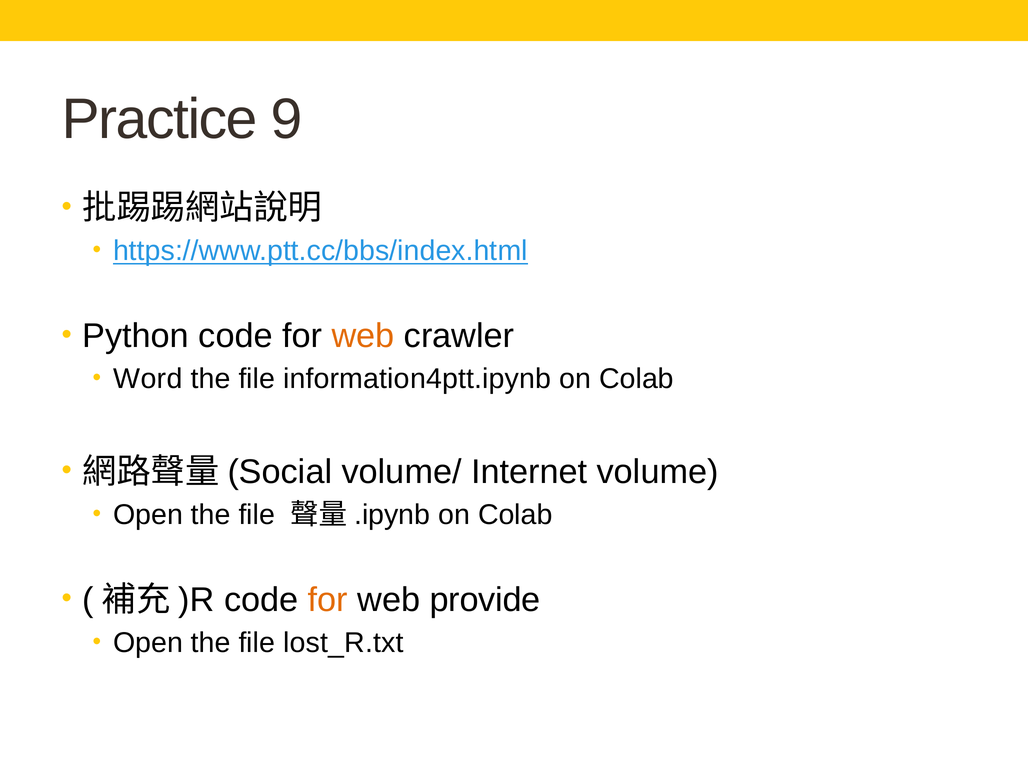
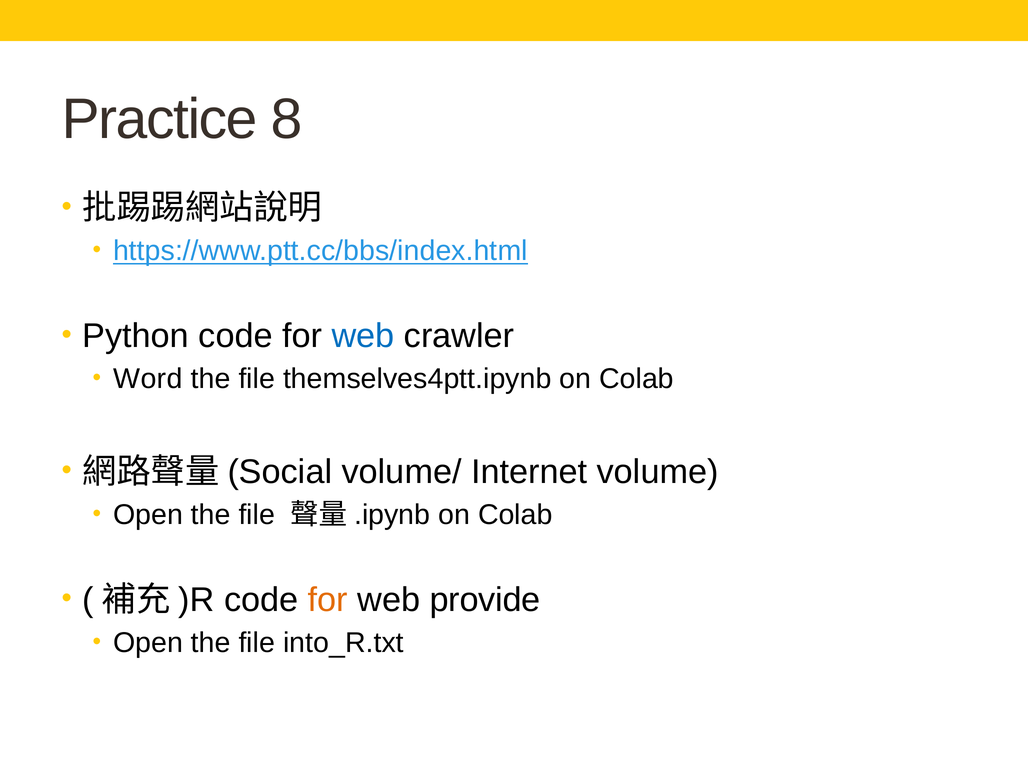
9: 9 -> 8 (287, 120)
web colour: orange -> blue (363, 336)
information4ptt.ipynb: information4ptt.ipynb -> themselves4ptt.ipynb (417, 379)
lost_R.txt: lost_R.txt -> into_R.txt (343, 643)
